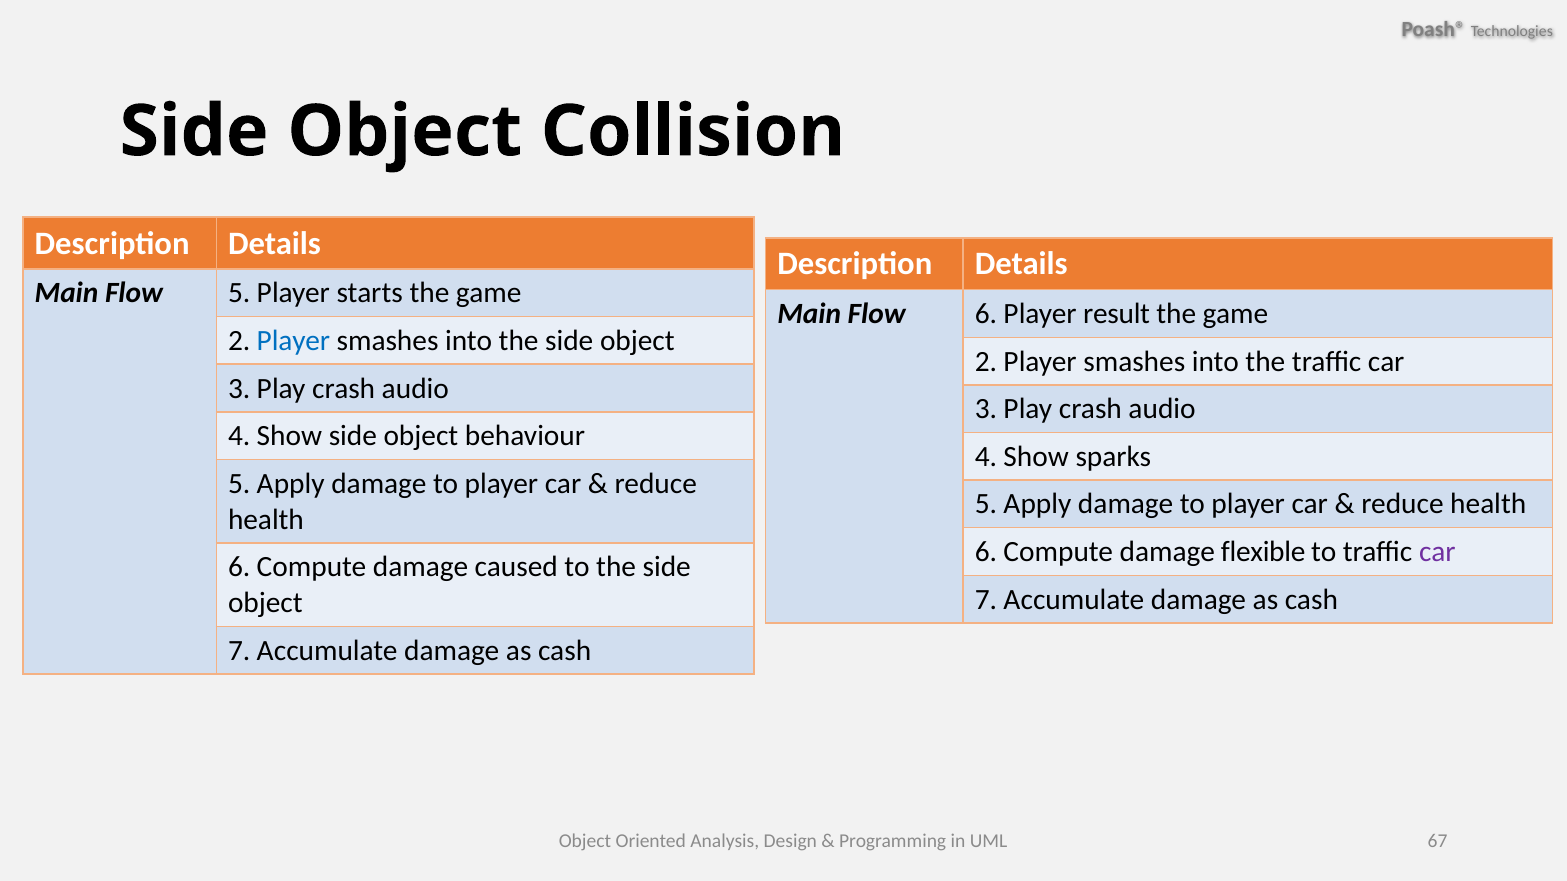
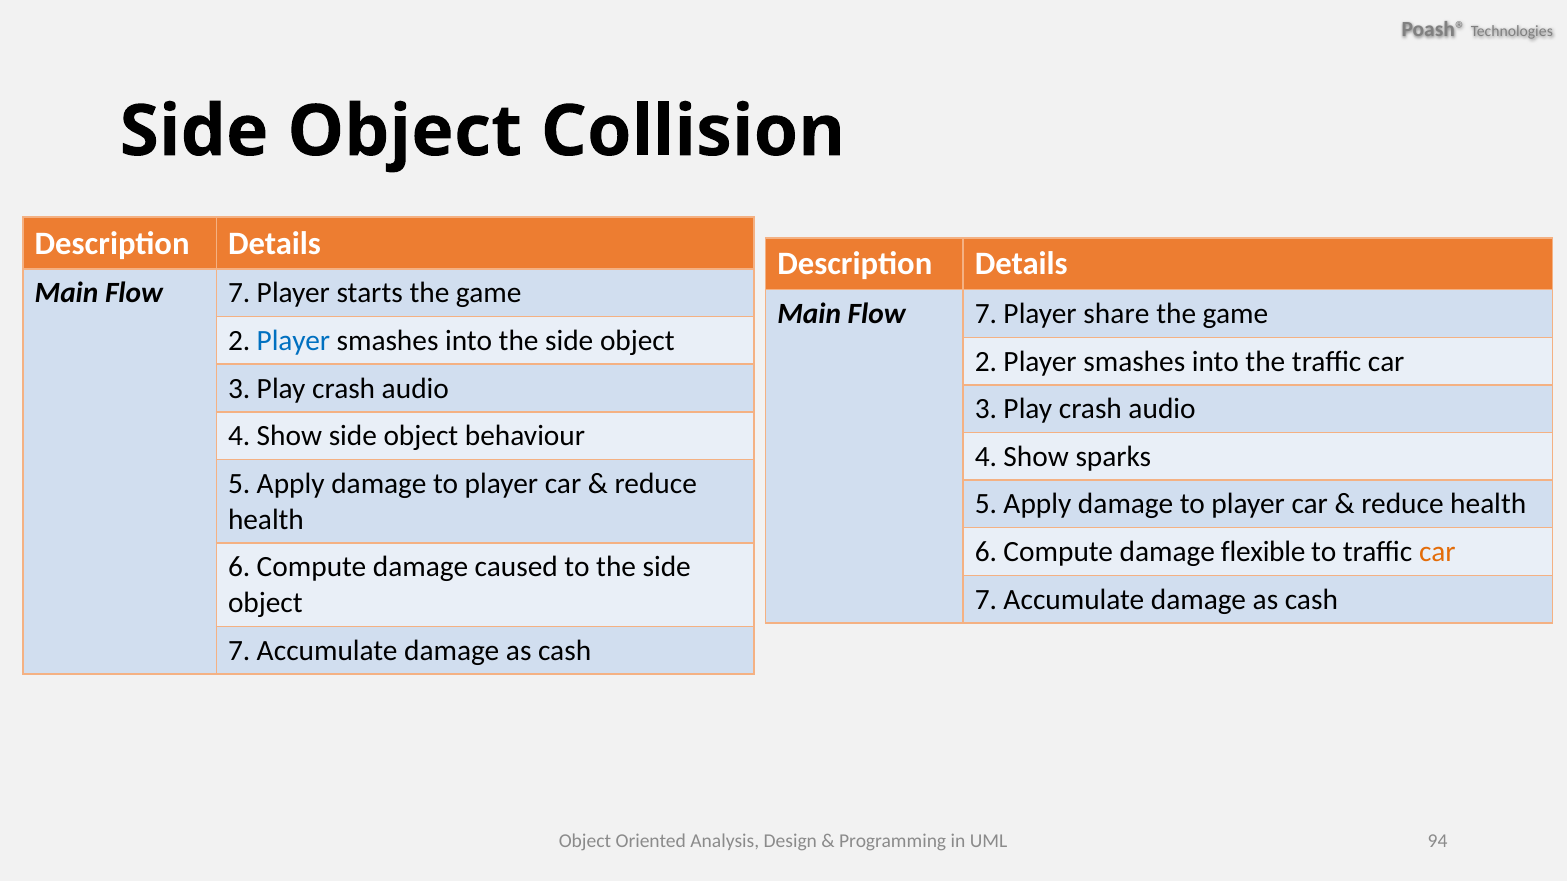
5: 5 -> 7 (239, 293)
6: 6 -> 7 (986, 314)
result: result -> share (1116, 314)
car colour: purple -> orange (1437, 552)
67: 67 -> 94 (1438, 842)
